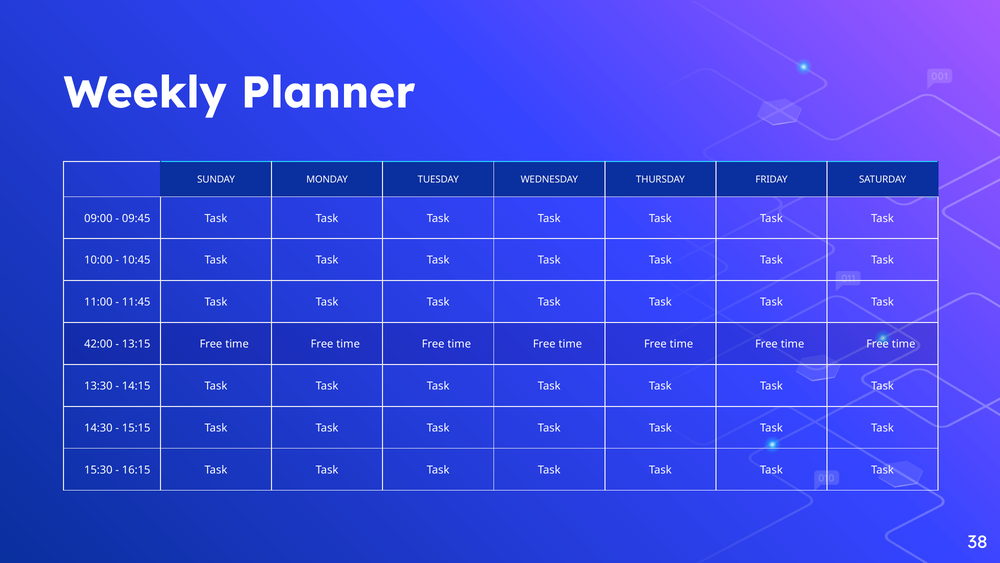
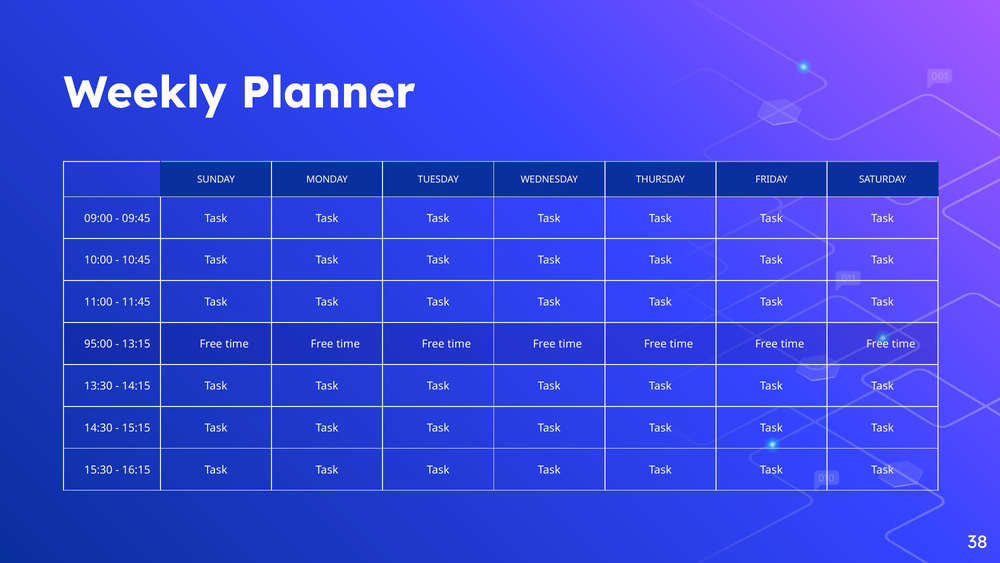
42:00: 42:00 -> 95:00 (98, 344)
